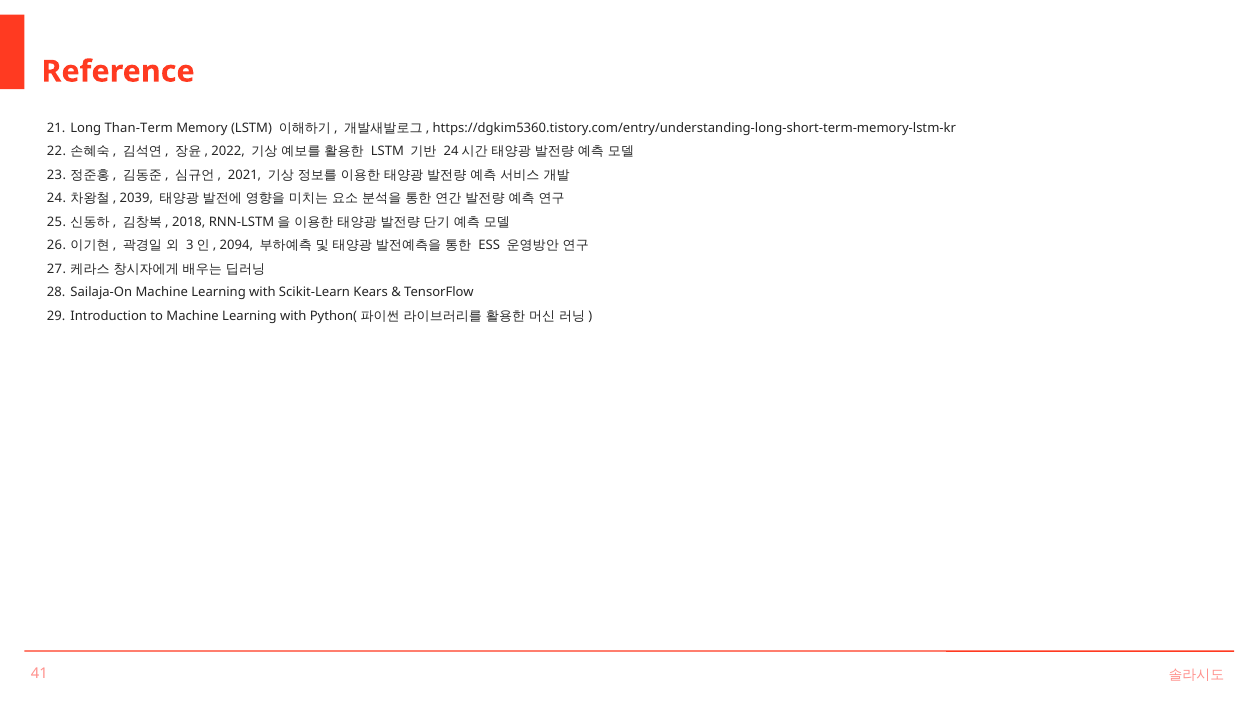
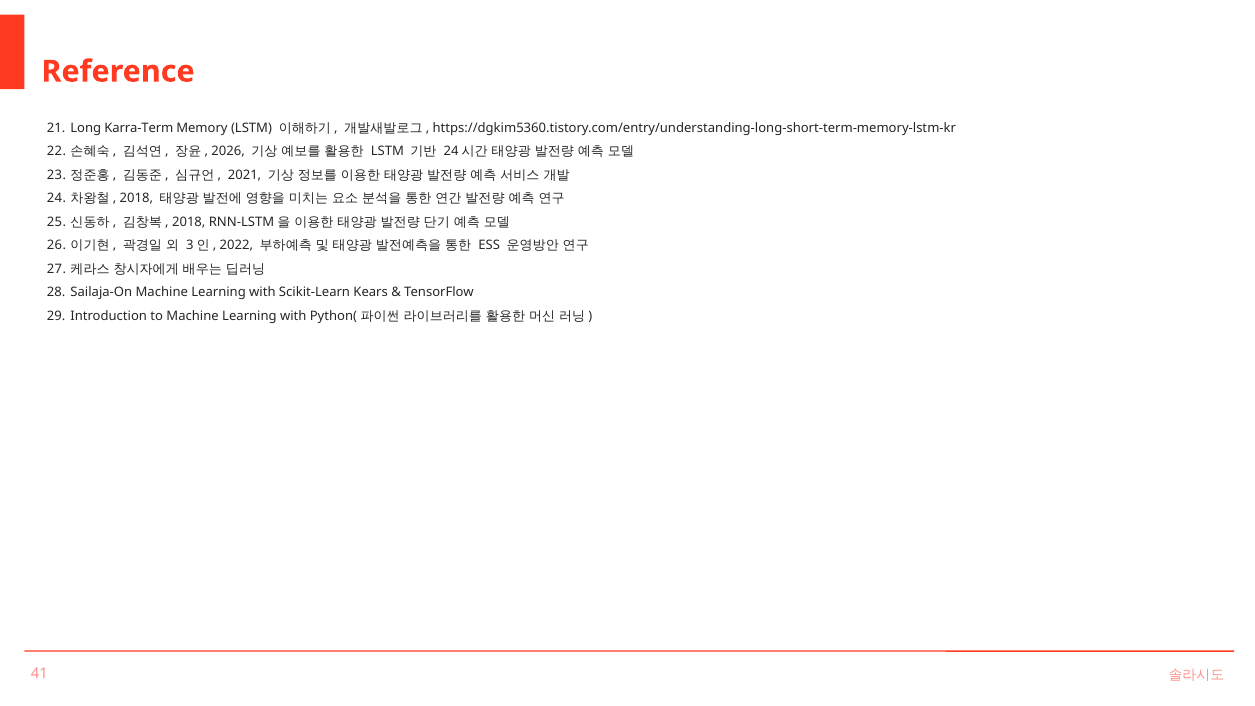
Than-Term: Than-Term -> Karra-Term (139, 128)
2022: 2022 -> 2026 (228, 151)
2039: 2039 -> 2018 (136, 198)
2094: 2094 -> 2022 (236, 246)
